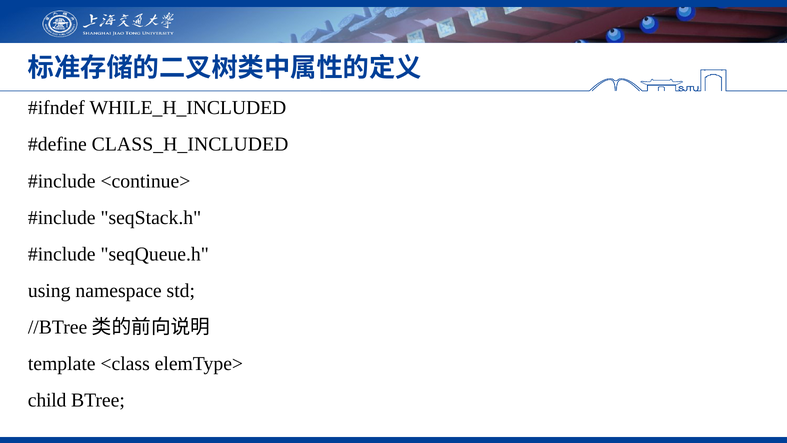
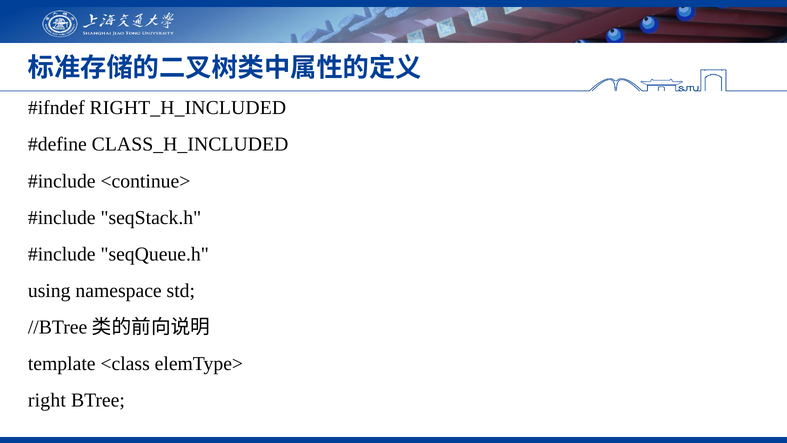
WHILE_H_INCLUDED: WHILE_H_INCLUDED -> RIGHT_H_INCLUDED (188, 108)
child: child -> right (47, 400)
